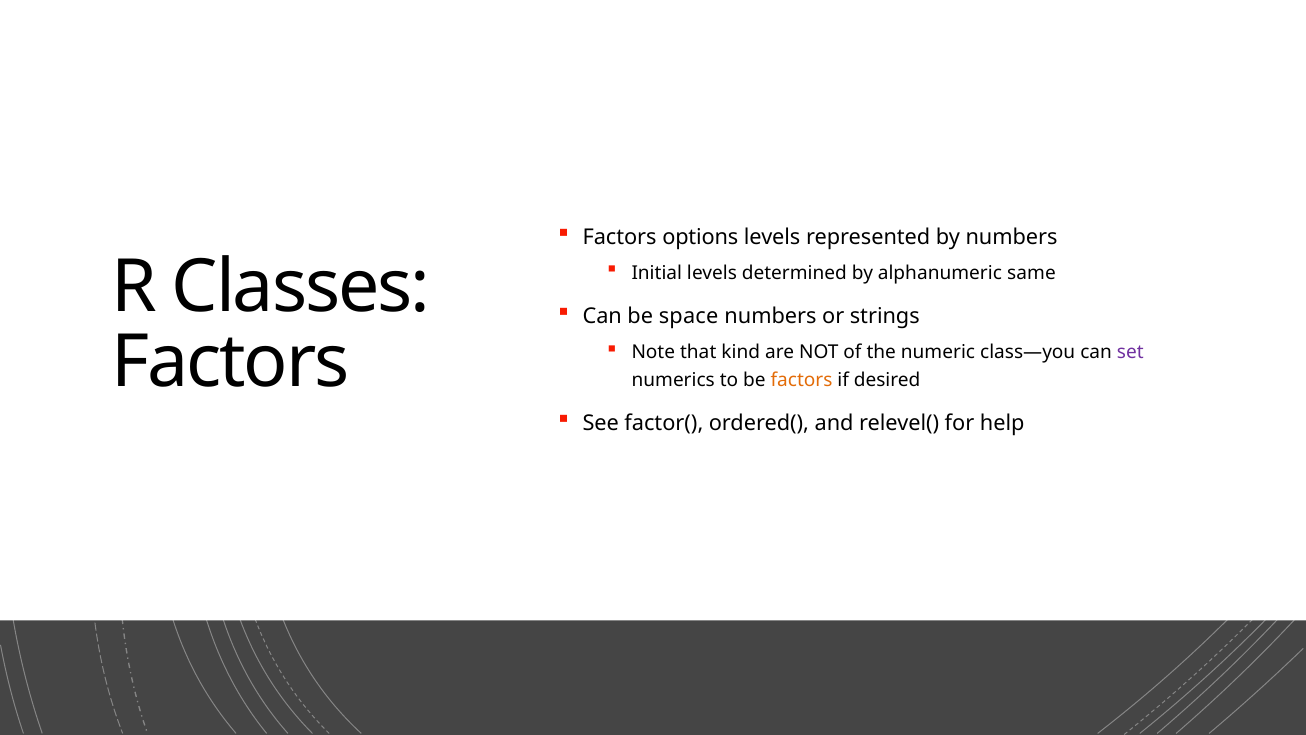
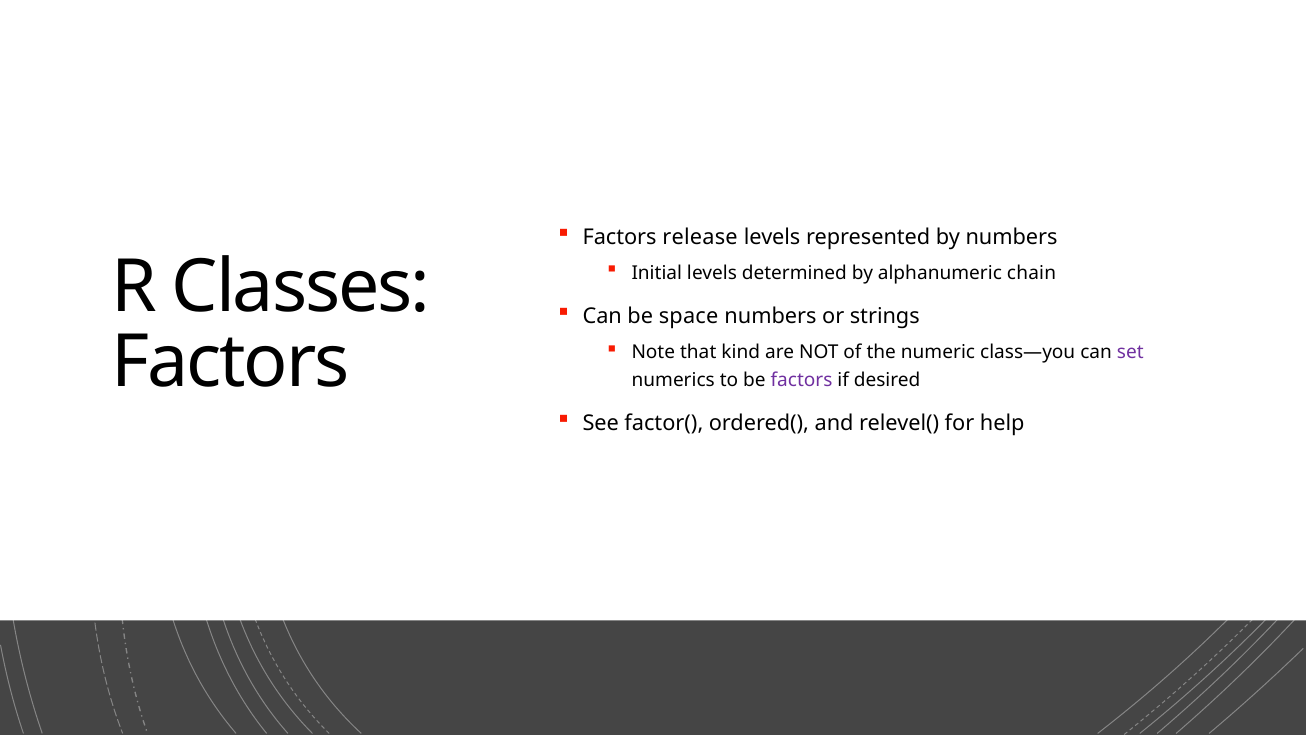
options: options -> release (700, 237)
same: same -> chain (1032, 273)
factors colour: orange -> purple (802, 380)
